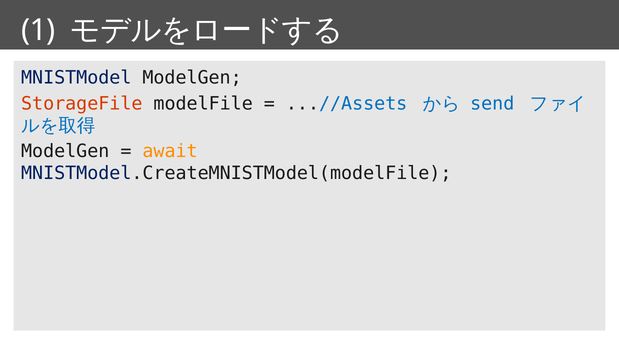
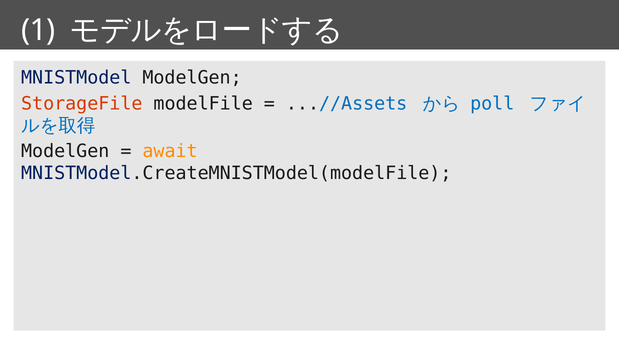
send: send -> poll (492, 104)
